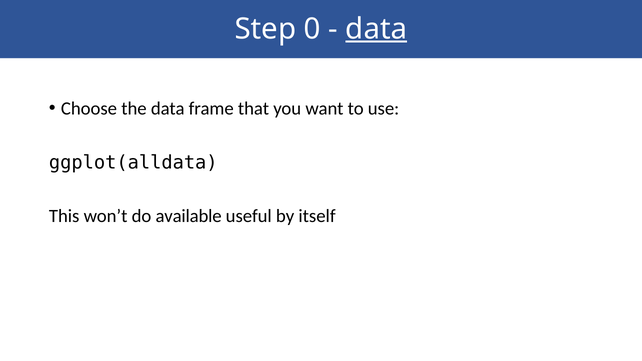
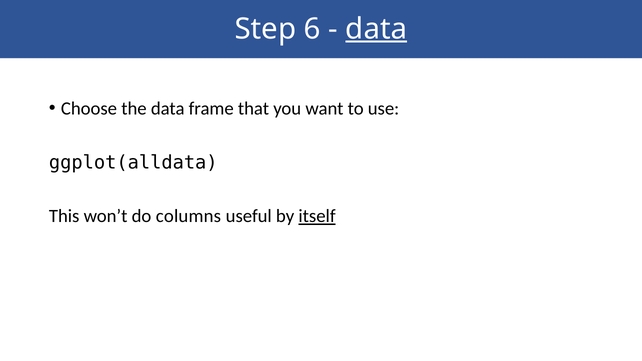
0: 0 -> 6 (312, 29)
available: available -> columns (188, 216)
itself underline: none -> present (317, 216)
